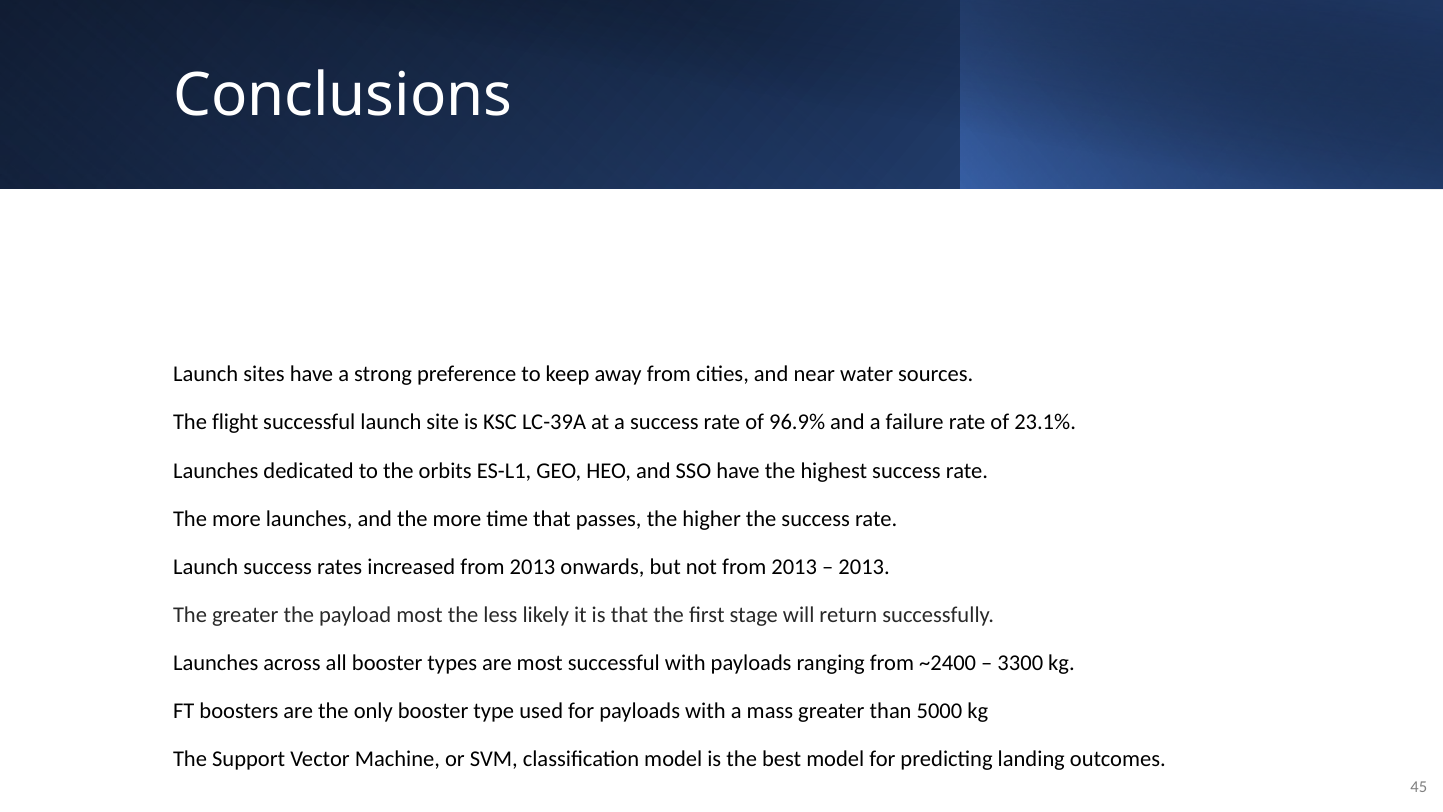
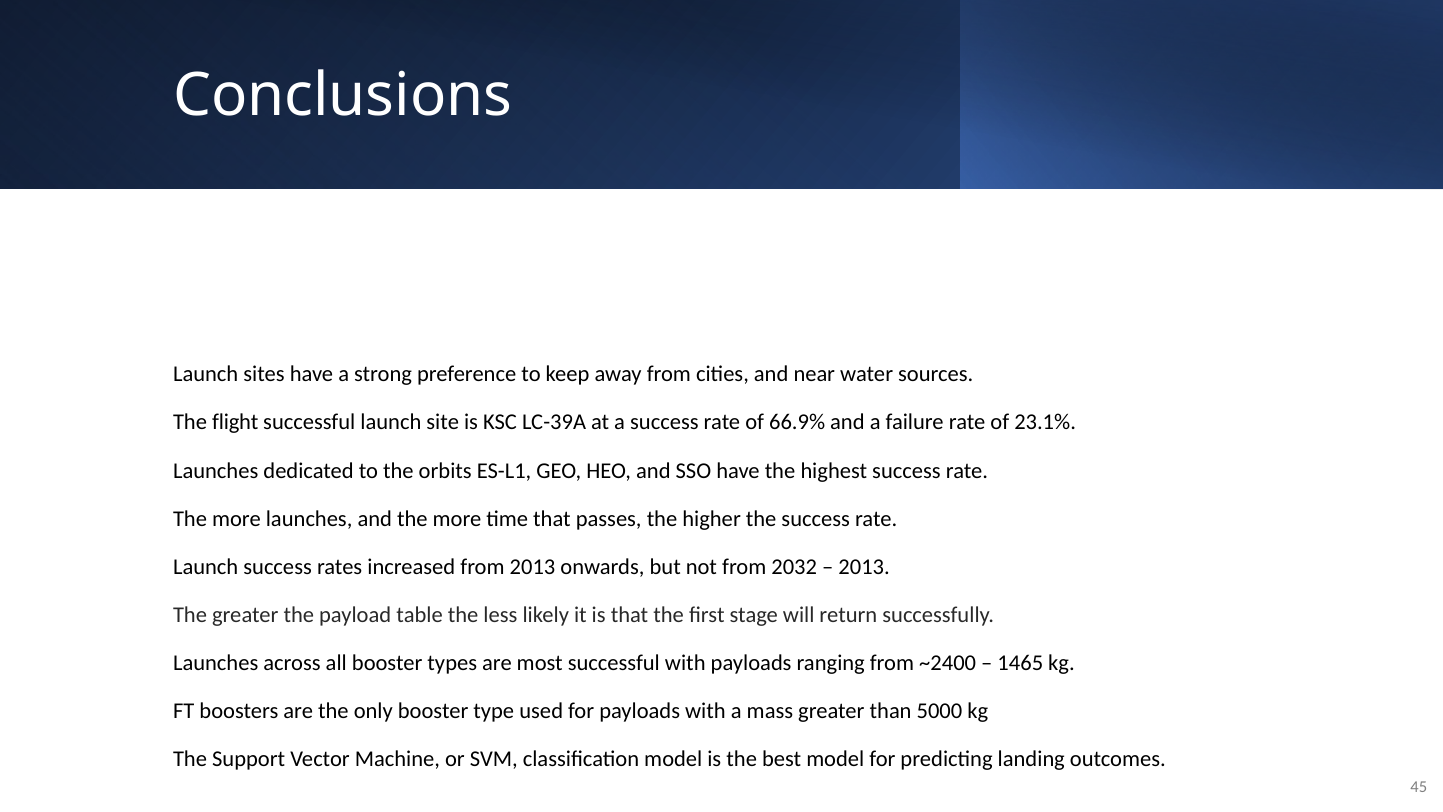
96.9%: 96.9% -> 66.9% (797, 422)
not from 2013: 2013 -> 2032 (794, 567)
payload most: most -> table (420, 615)
3300: 3300 -> 1465 (1020, 663)
